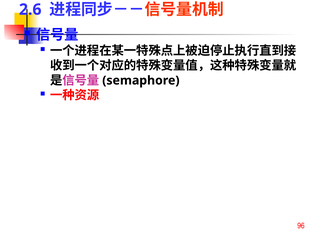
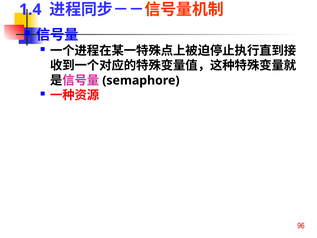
2.6: 2.6 -> 1.4 (30, 10)
